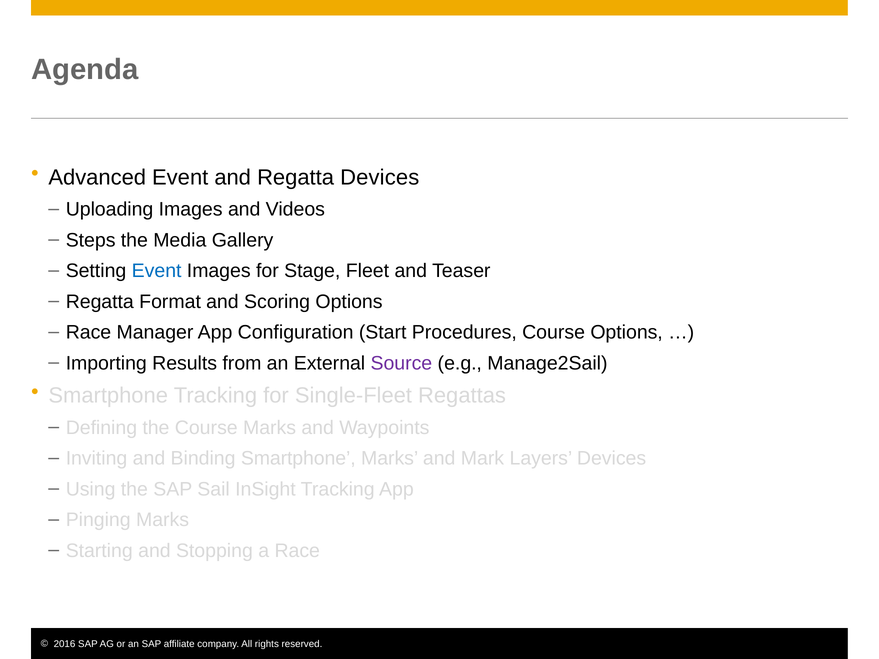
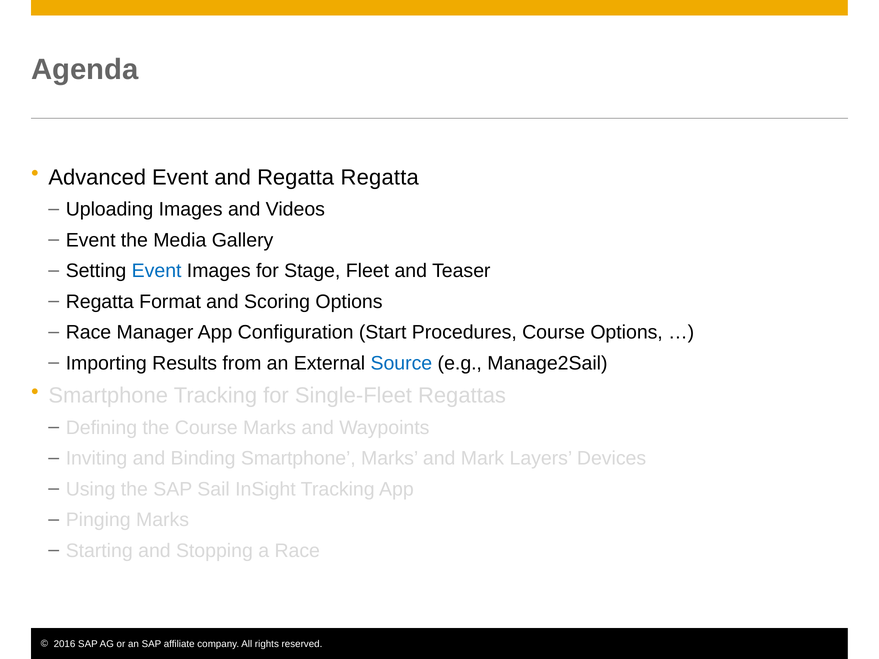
Regatta Devices: Devices -> Regatta (380, 177)
Steps: Steps -> Event (91, 240)
Source colour: purple -> blue (401, 363)
